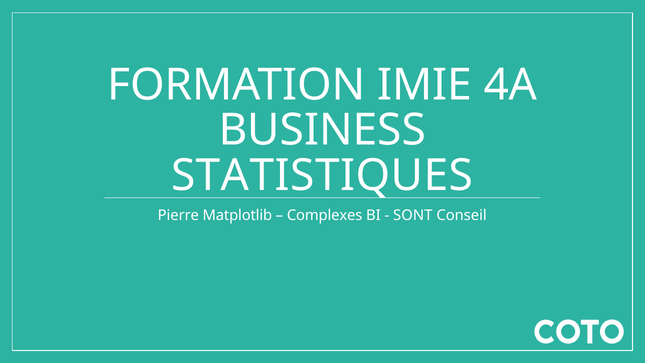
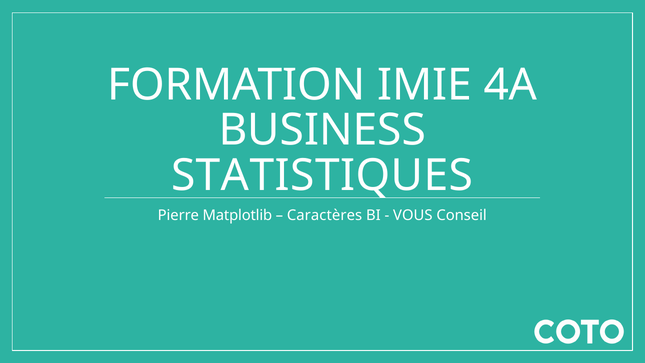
Complexes: Complexes -> Caractères (325, 215)
SONT: SONT -> VOUS (413, 215)
